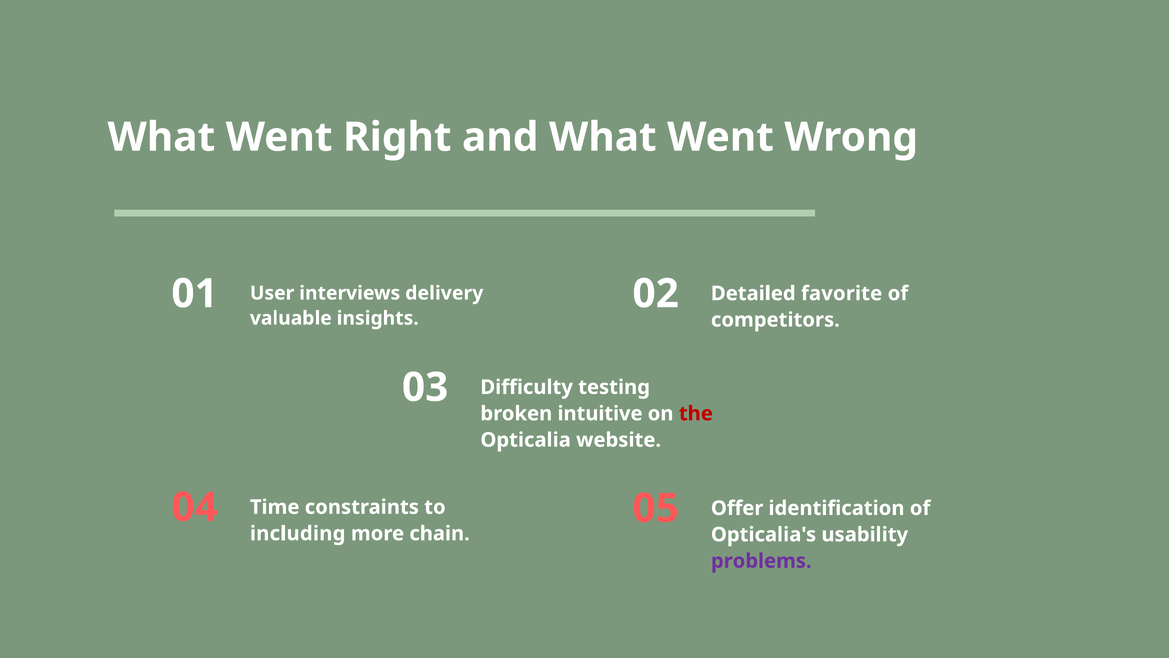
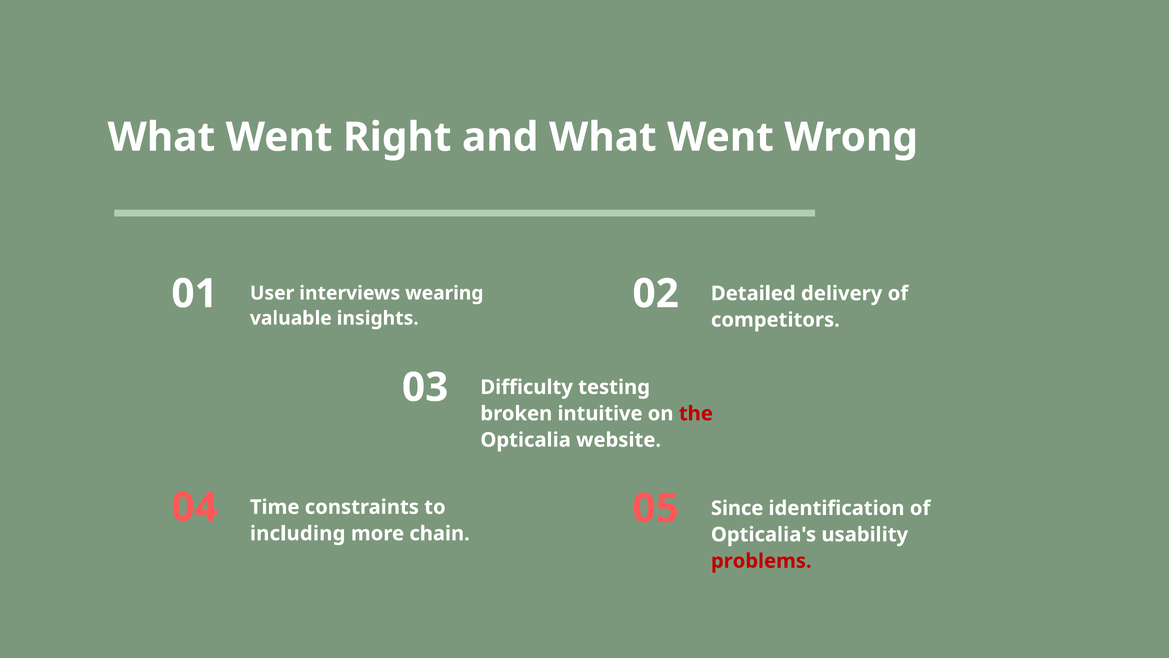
delivery: delivery -> wearing (444, 293)
favorite: favorite -> delivery (842, 293)
Offer: Offer -> Since (737, 508)
problems colour: purple -> red (761, 561)
